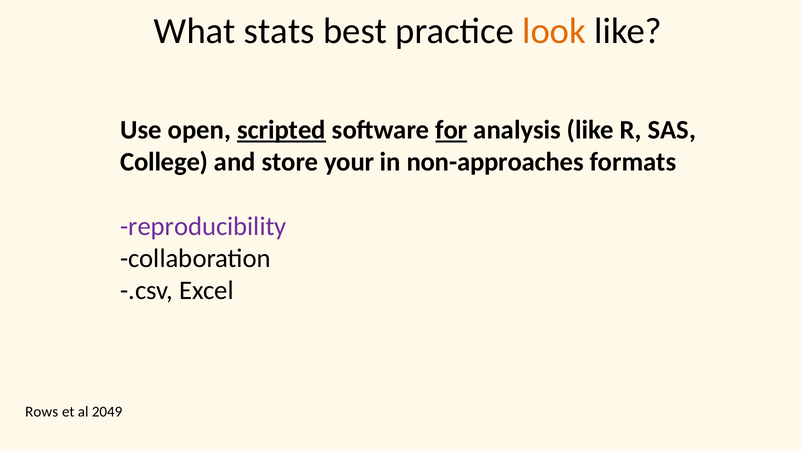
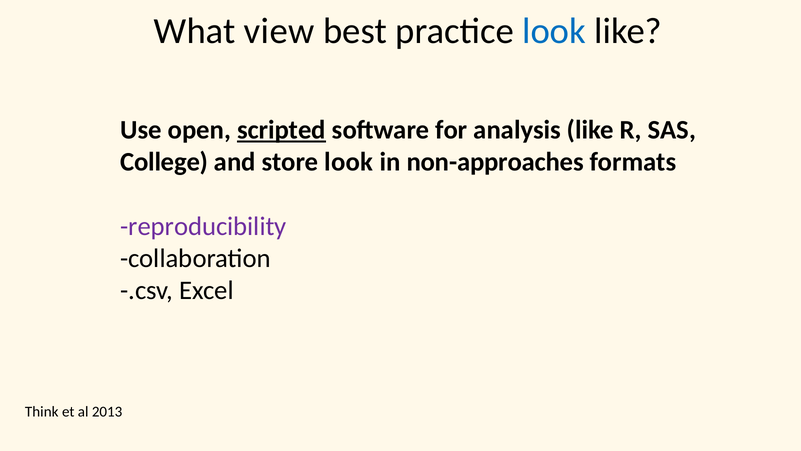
stats: stats -> view (279, 31)
look colour: orange -> blue (554, 31)
for underline: present -> none (451, 130)
store your: your -> look (349, 162)
Rows: Rows -> Think (42, 411)
2049: 2049 -> 2013 (107, 411)
